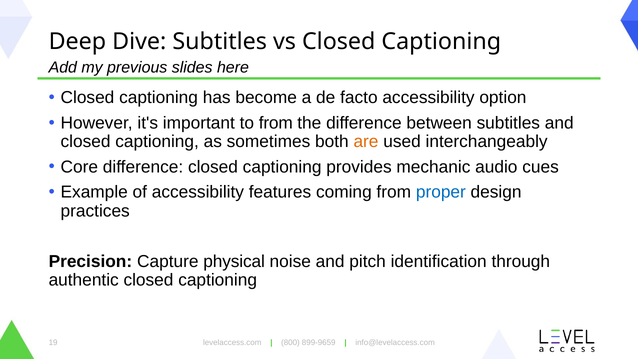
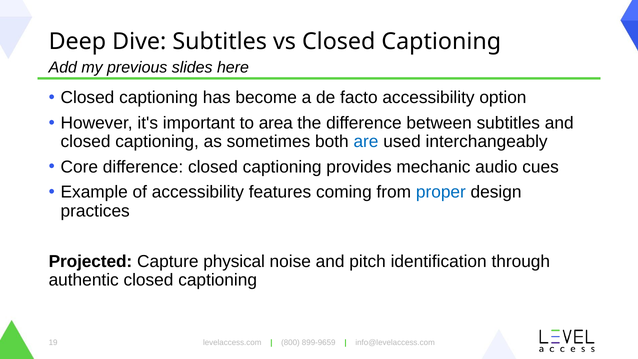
to from: from -> area (276, 123)
are colour: orange -> blue (366, 142)
Precision: Precision -> Projected (90, 261)
